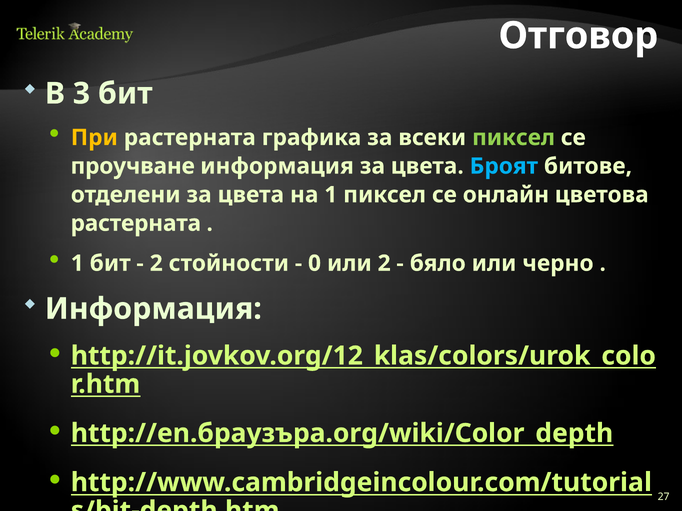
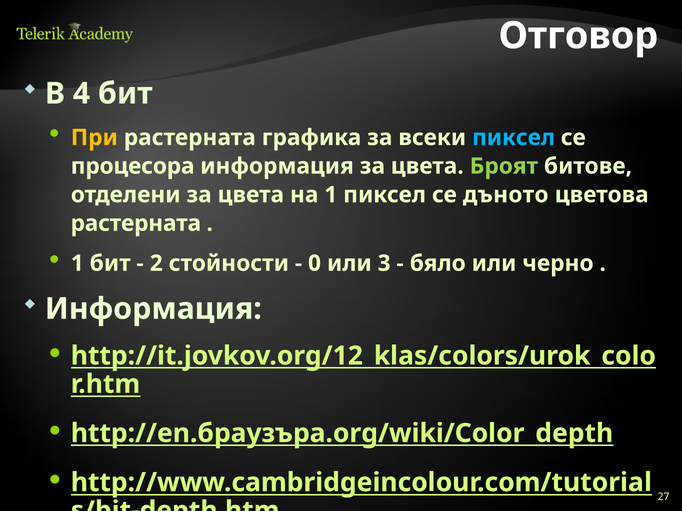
3: 3 -> 4 (81, 94)
пиксел colour: light green -> light blue (514, 138)
проучване: проучване -> процесора (133, 166)
Броят colour: light blue -> light green (504, 166)
онлайн: онлайн -> дъното (506, 195)
или 2: 2 -> 3 (384, 264)
